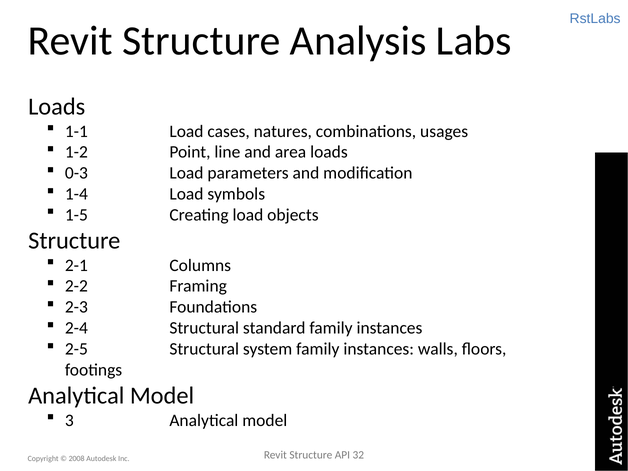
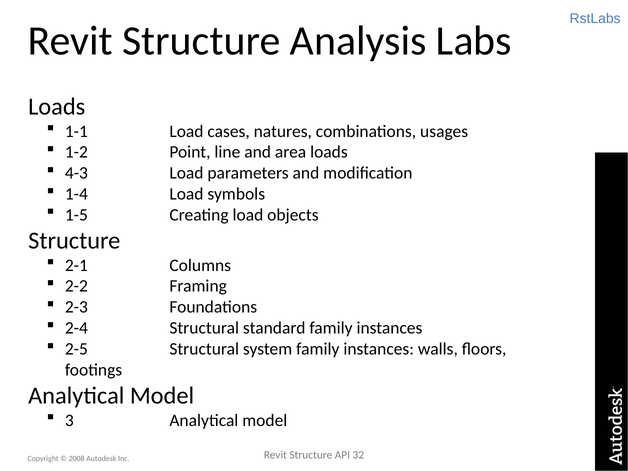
0-3: 0-3 -> 4-3 (76, 173)
